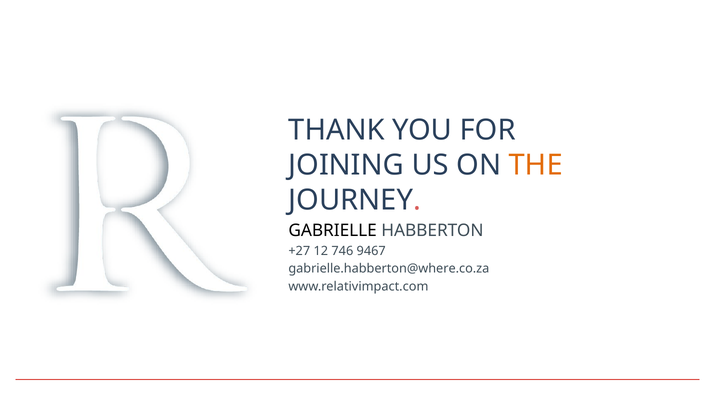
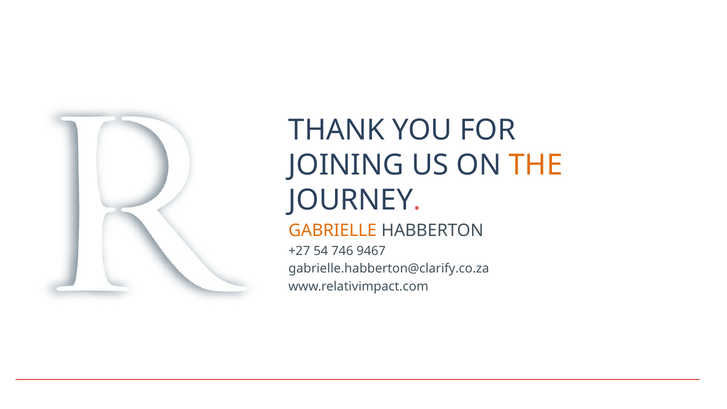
GABRIELLE colour: black -> orange (333, 231)
12: 12 -> 54 (321, 251)
gabrielle.habberton@where.co.za: gabrielle.habberton@where.co.za -> gabrielle.habberton@clarify.co.za (389, 269)
